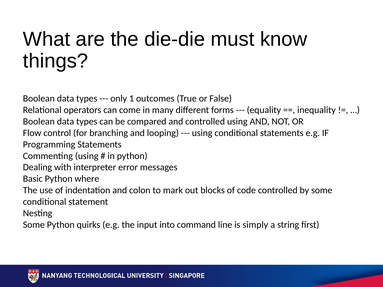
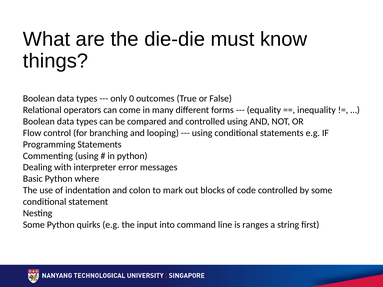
1: 1 -> 0 (132, 99)
simply: simply -> ranges (255, 225)
